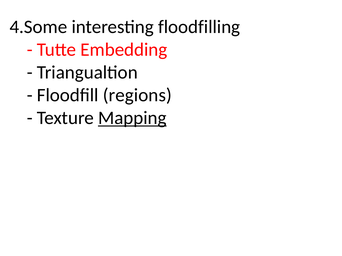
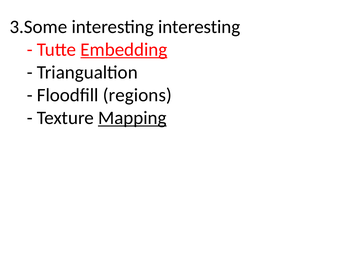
4.Some: 4.Some -> 3.Some (38, 27)
interesting floodfilling: floodfilling -> interesting (199, 27)
Embedding underline: none -> present (124, 50)
